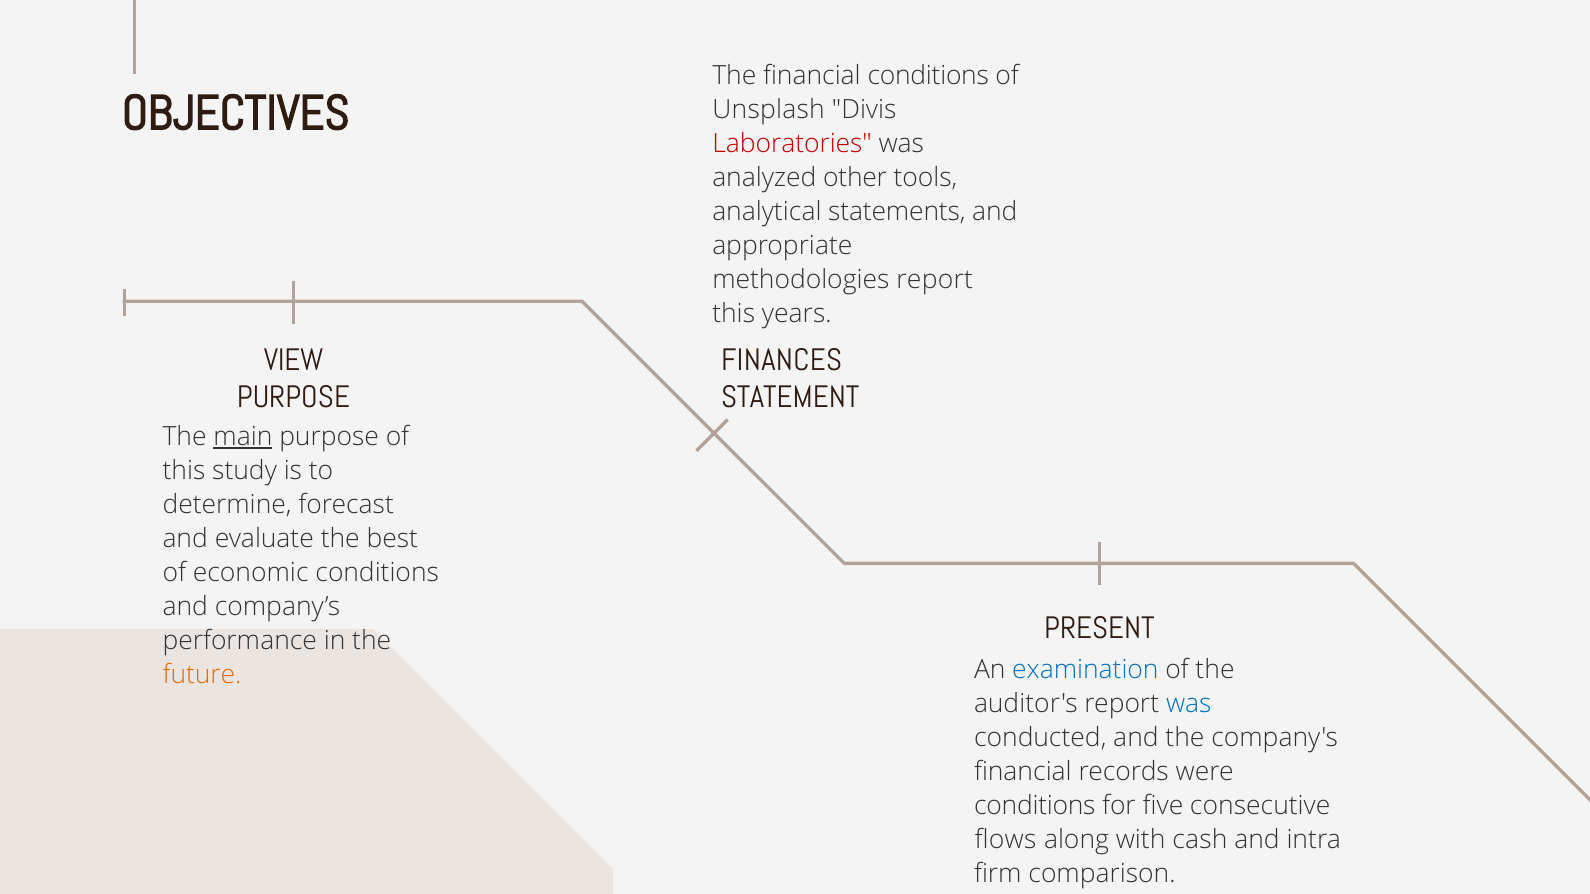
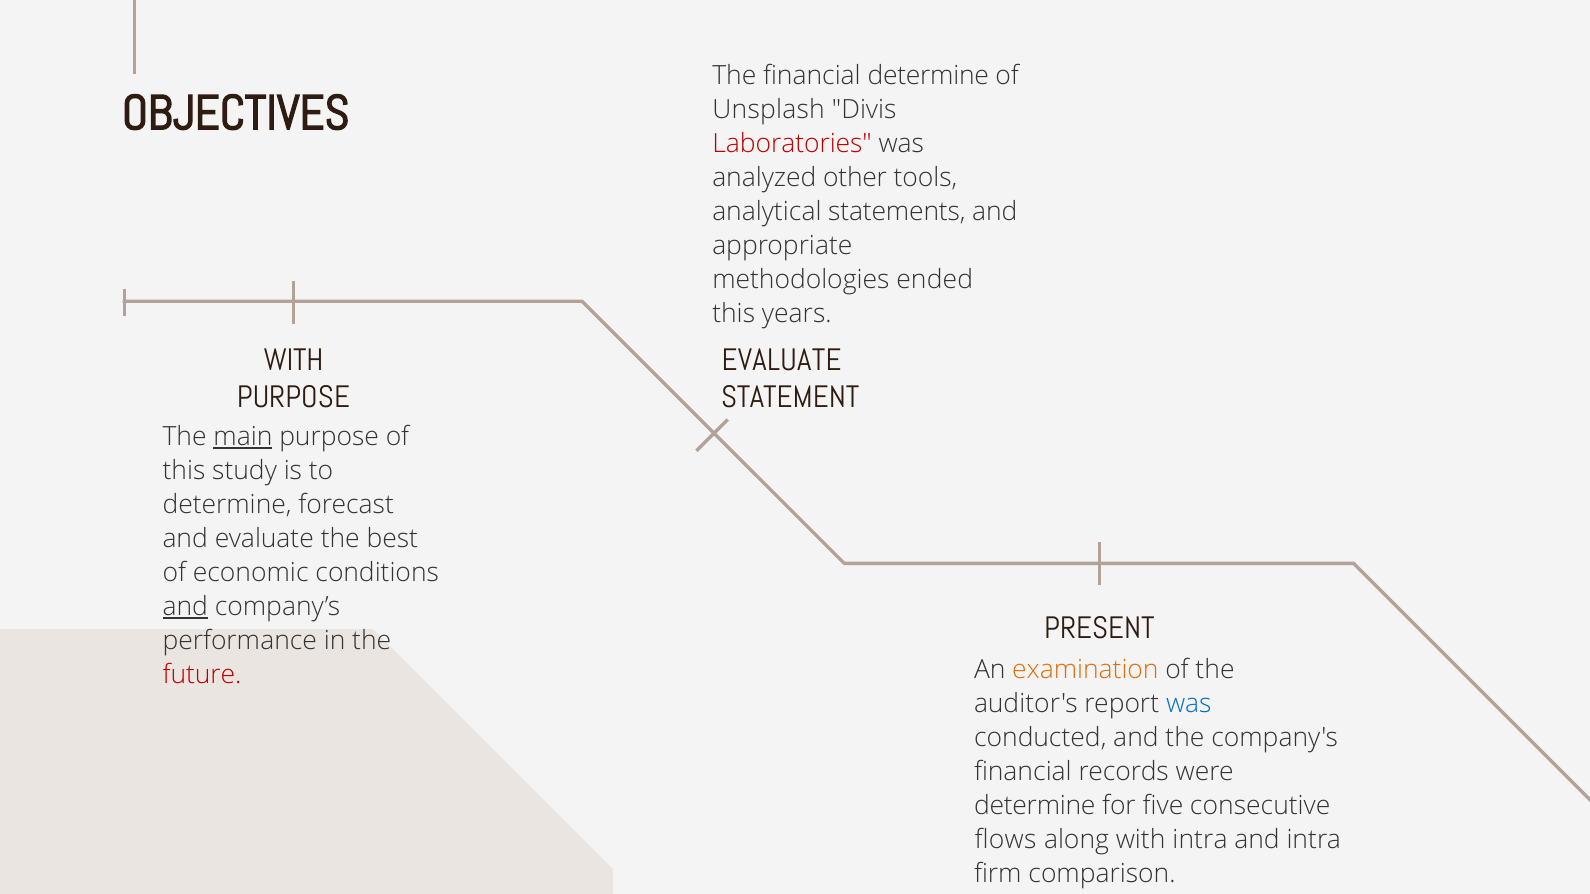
financial conditions: conditions -> determine (928, 76)
methodologies report: report -> ended (935, 279)
VIEW: VIEW -> WITH (294, 360)
FINANCES: FINANCES -> EVALUATE (782, 360)
and underline: none -> present (185, 607)
examination colour: blue -> orange (1085, 670)
future colour: orange -> red (202, 675)
conditions: conditions -> determine (1035, 806)
with cash: cash -> intra (1200, 840)
